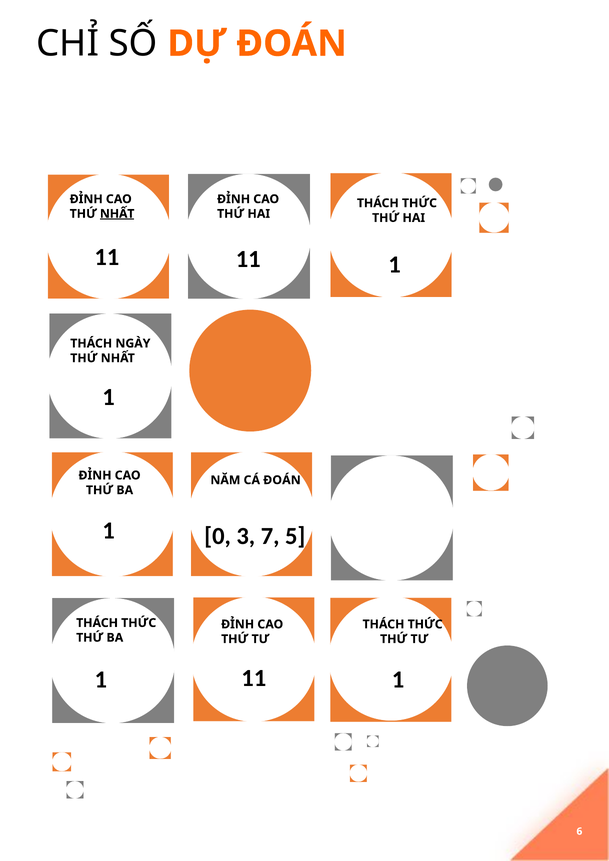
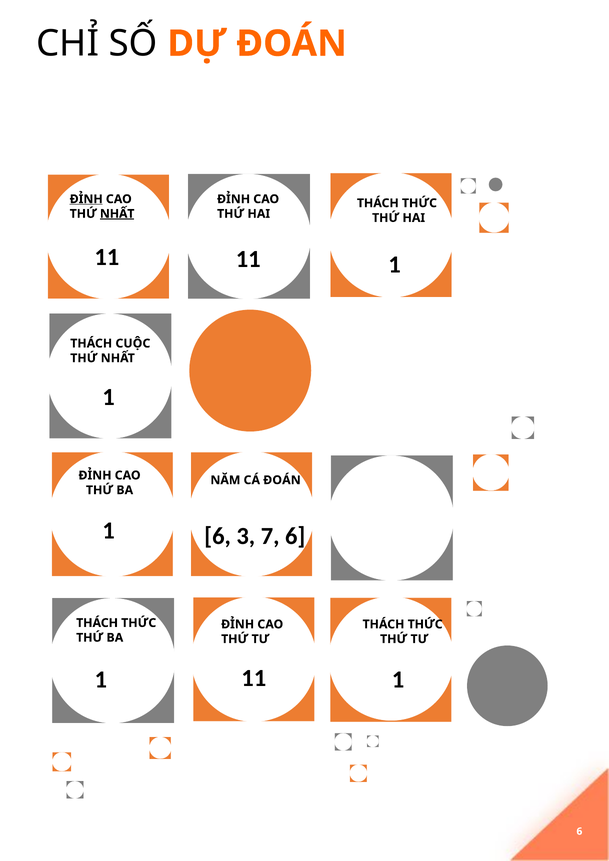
ĐỈNH underline: none -> present (86, 199)
NGÀY: NGÀY -> CUỘC (133, 343)
0: 0 -> 6 (218, 536)
7 5: 5 -> 6 (295, 536)
